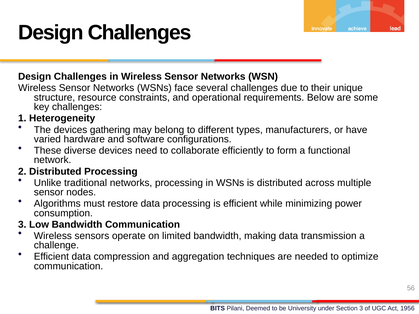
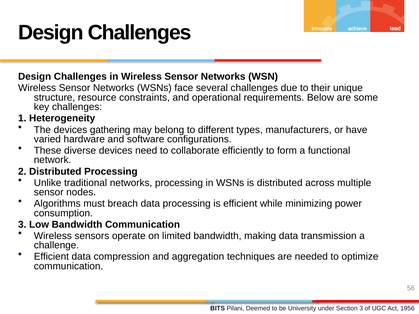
restore: restore -> breach (123, 204)
